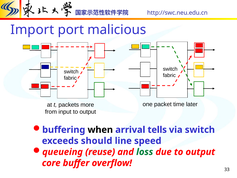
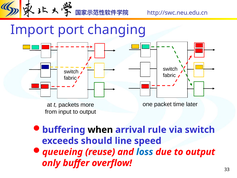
malicious: malicious -> changing (117, 30)
tells: tells -> rule (157, 130)
loss colour: green -> blue (145, 152)
core: core -> only (51, 163)
